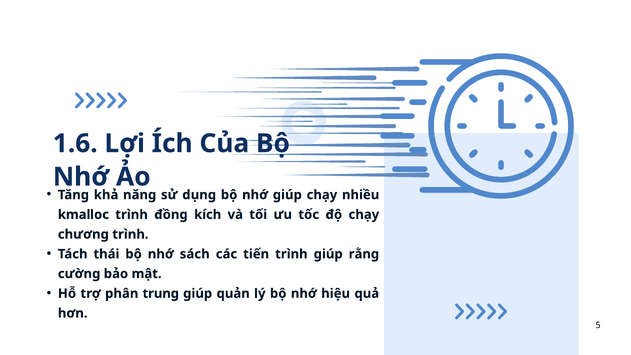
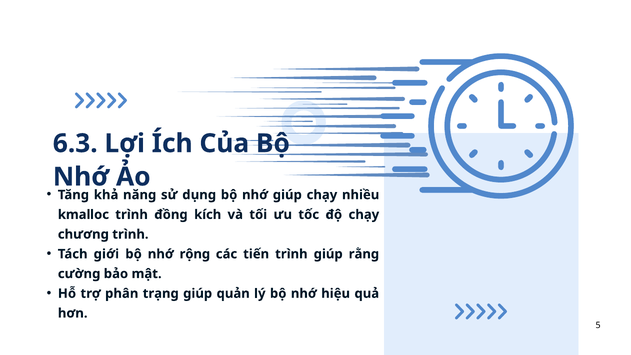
1.6: 1.6 -> 6.3 (75, 143)
thái: thái -> giới (106, 254)
sách: sách -> rộng (195, 254)
trung: trung -> trạng (161, 293)
